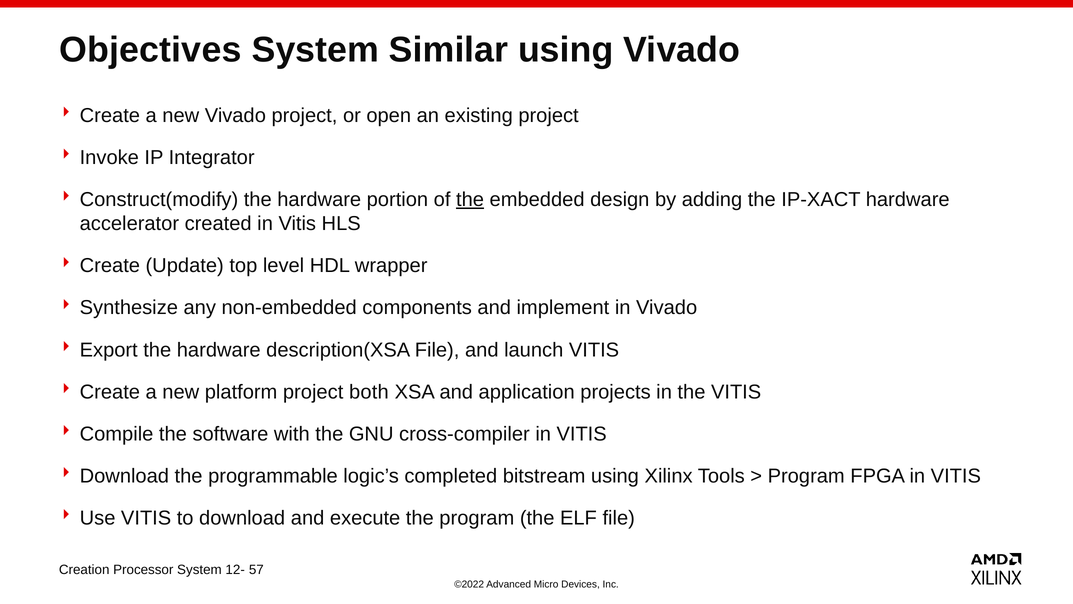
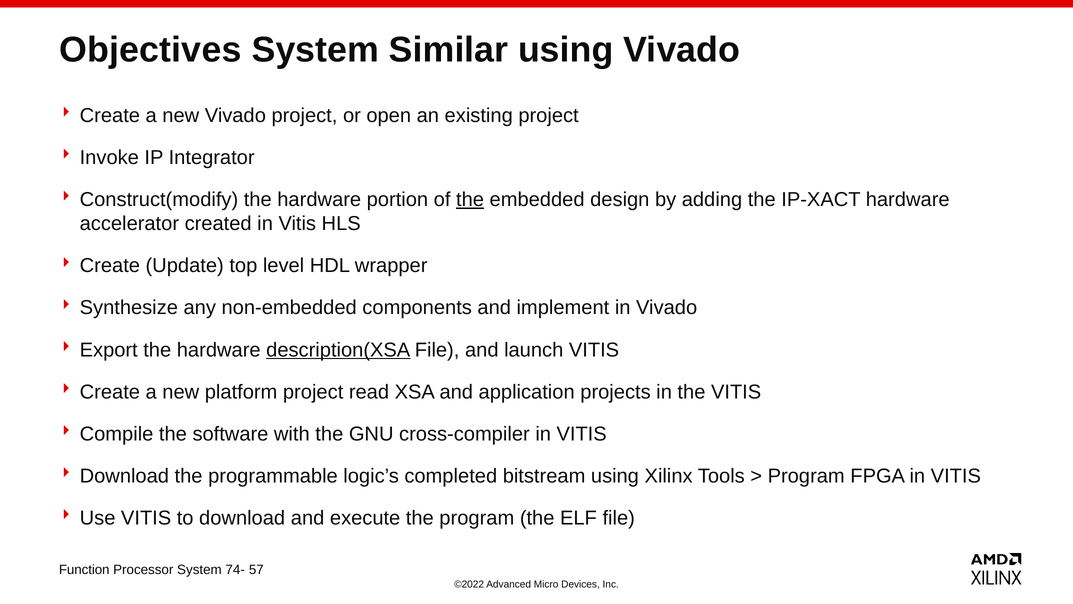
description(XSA underline: none -> present (338, 350)
both: both -> read (369, 392)
Creation: Creation -> Function (84, 570)
12-: 12- -> 74- (235, 570)
